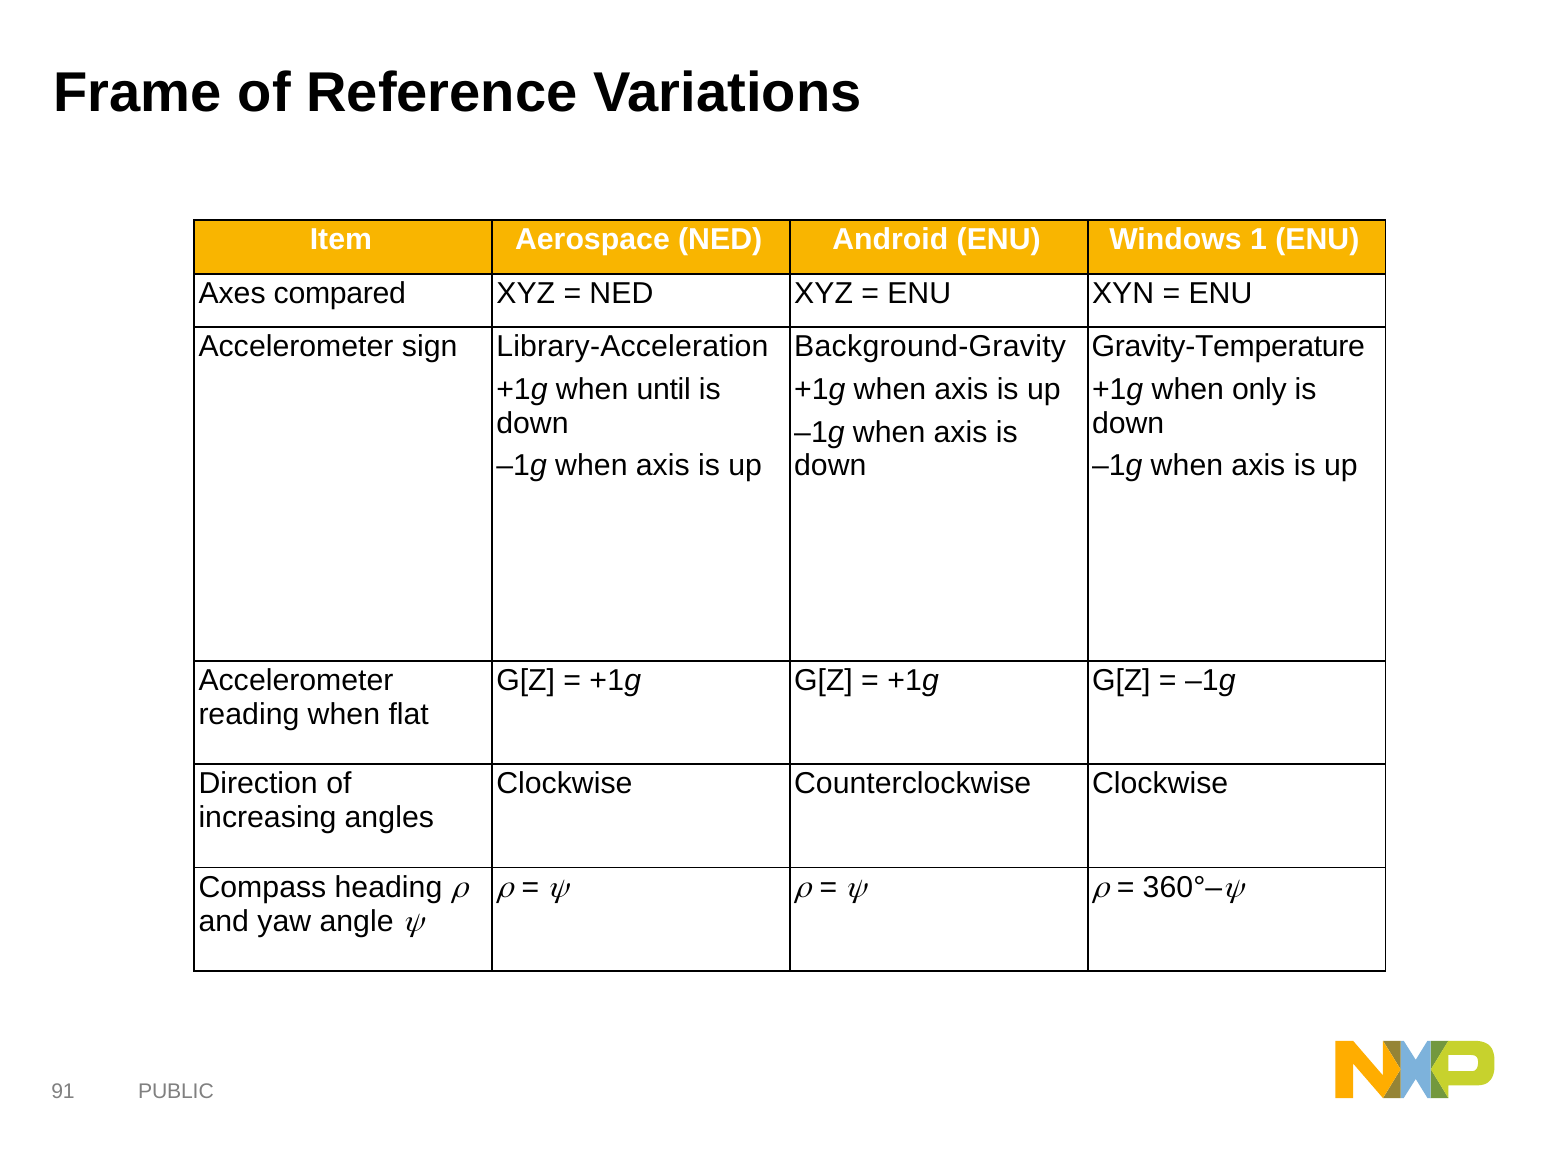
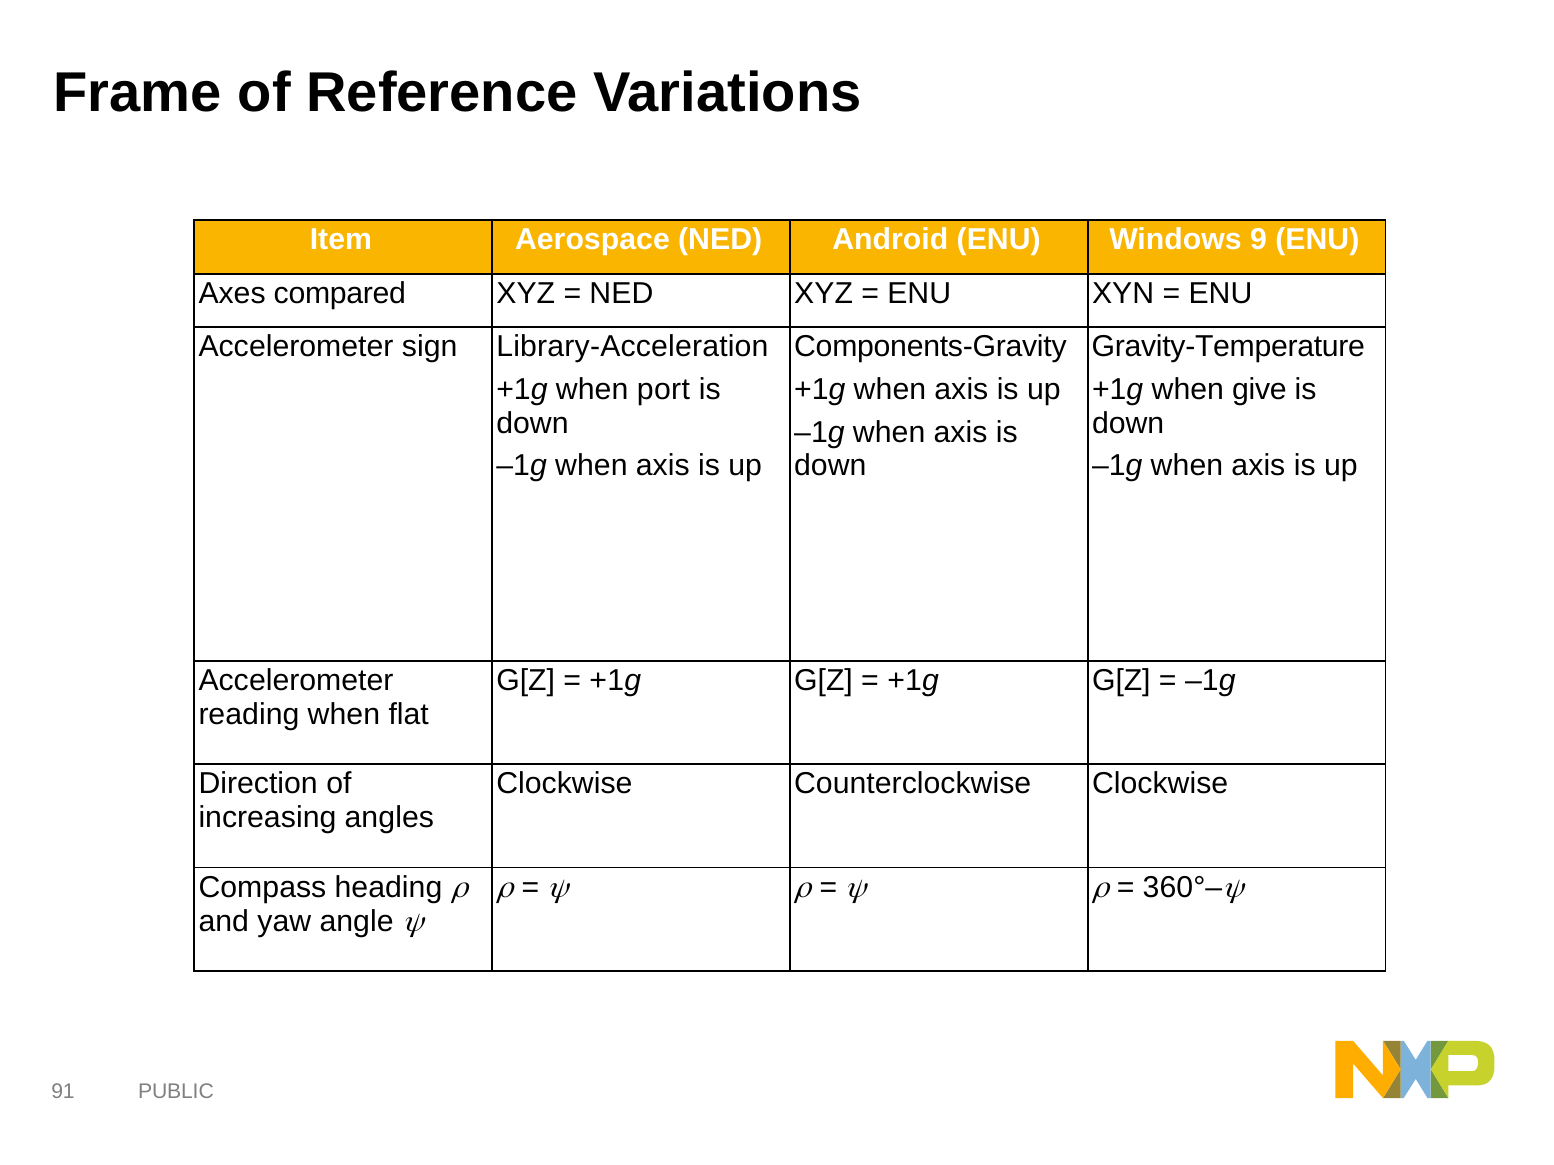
1: 1 -> 9 (1258, 240)
Background-Gravity: Background-Gravity -> Components-Gravity (930, 347)
until: until -> port (663, 390)
only: only -> give (1259, 390)
